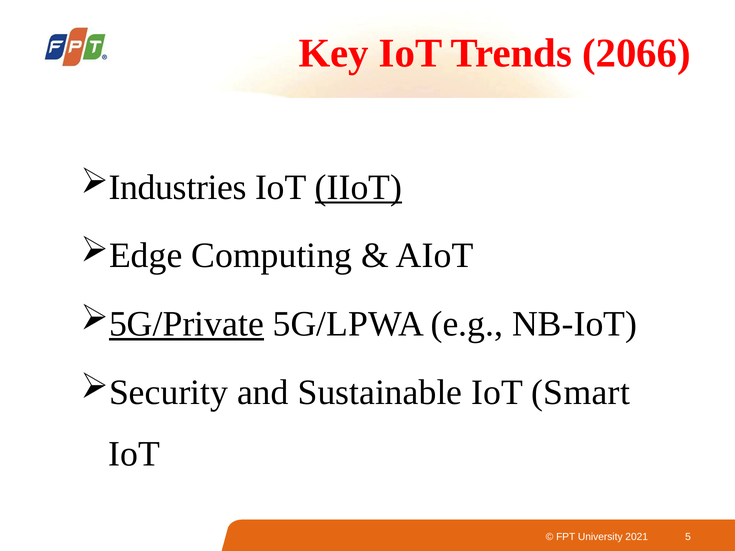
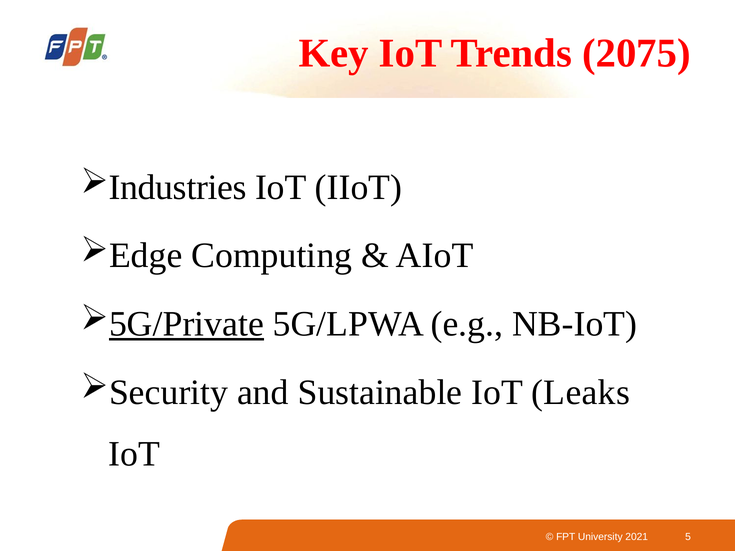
2066: 2066 -> 2075 (636, 53)
IIoT underline: present -> none (359, 187)
Smart: Smart -> Leaks (581, 392)
